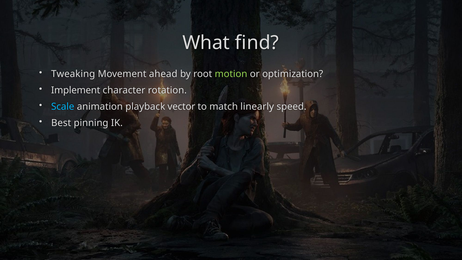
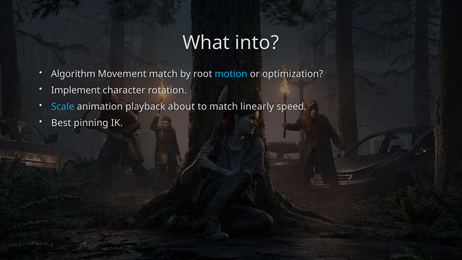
find: find -> into (257, 43)
Tweaking: Tweaking -> Algorithm (73, 74)
Movement ahead: ahead -> match (163, 74)
motion colour: light green -> light blue (231, 74)
vector: vector -> about (181, 107)
